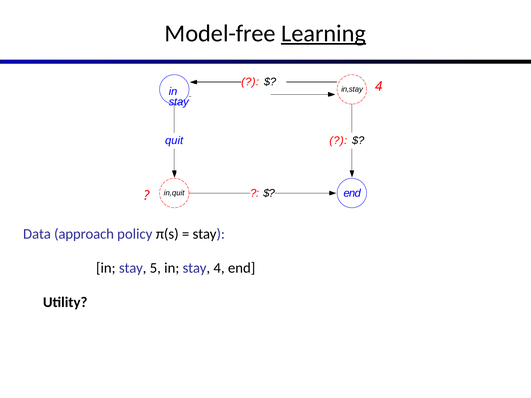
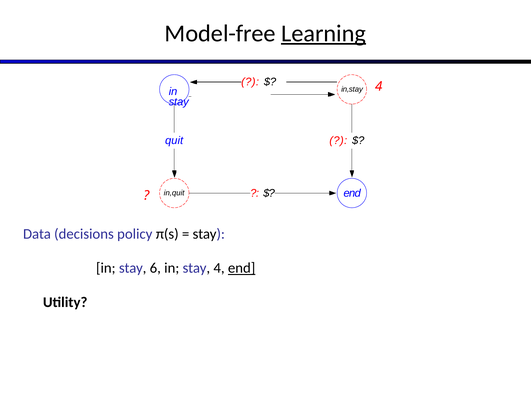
approach: approach -> decisions (84, 234)
5: 5 -> 6 (155, 268)
end underline: none -> present (242, 268)
